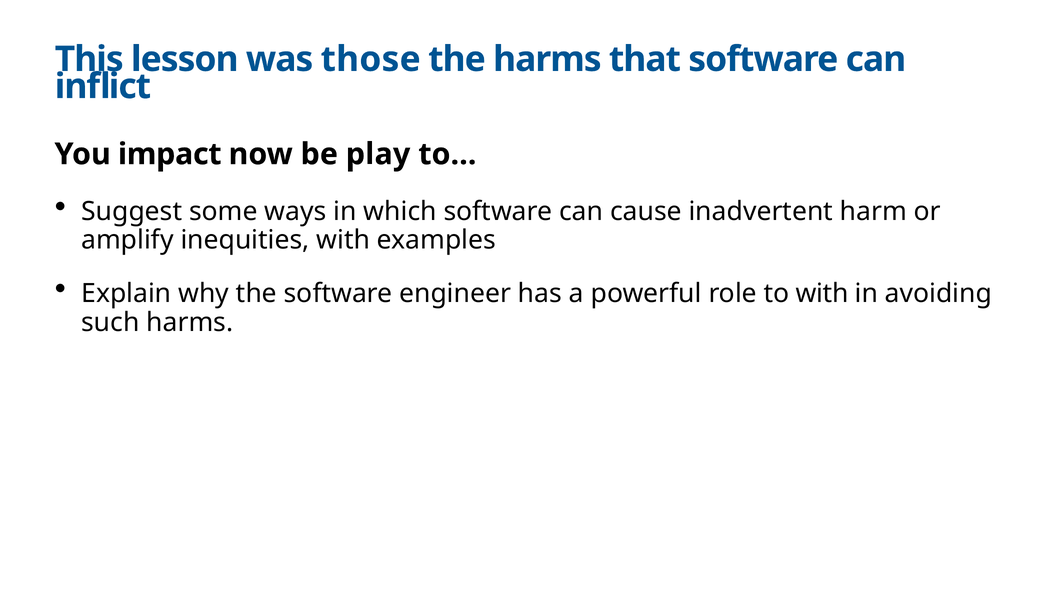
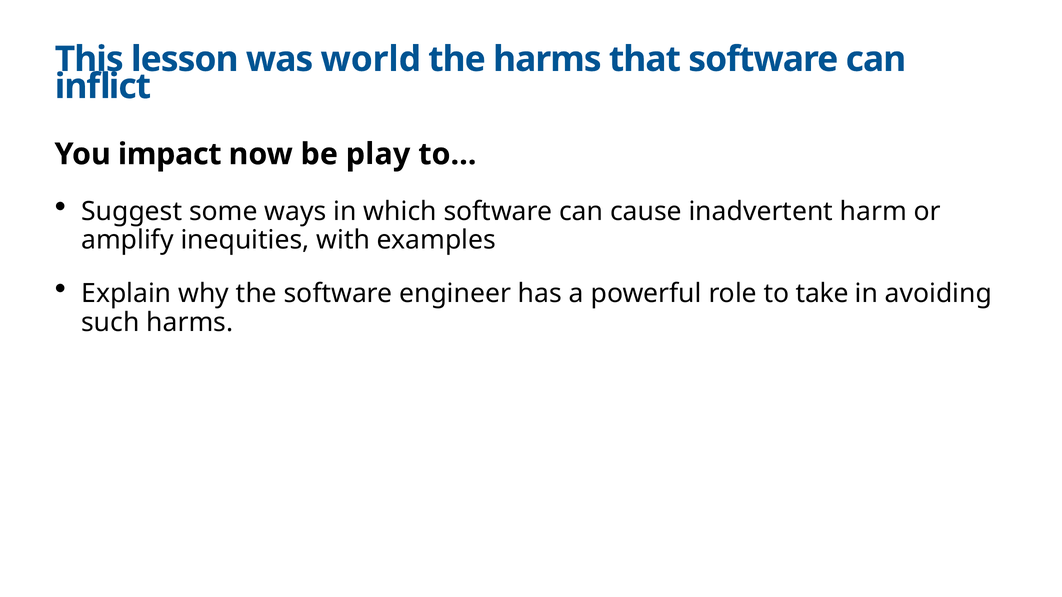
those: those -> world (371, 59)
to with: with -> take (822, 294)
